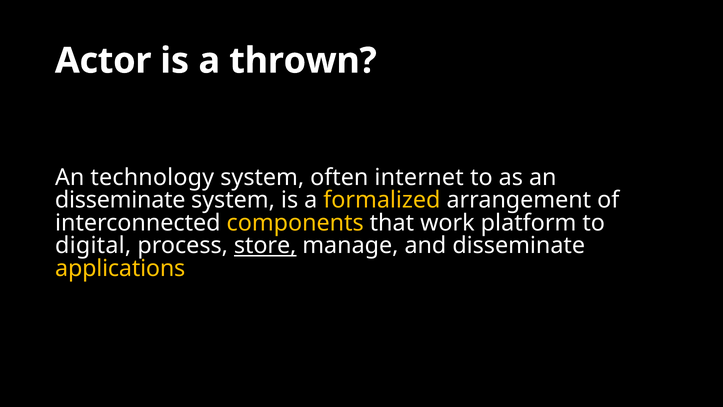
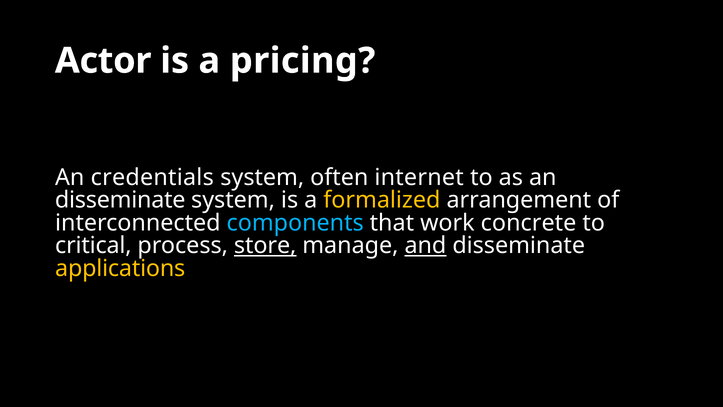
thrown: thrown -> pricing (303, 61)
technology: technology -> credentials (152, 177)
components colour: yellow -> light blue (295, 223)
platform: platform -> concrete (529, 223)
digital: digital -> critical (93, 246)
and underline: none -> present (425, 246)
